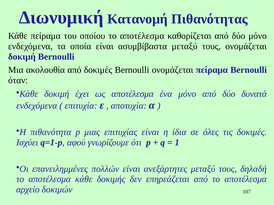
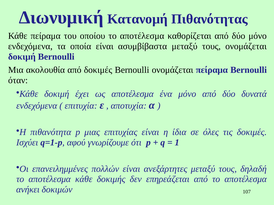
αρχείο: αρχείο -> ανήκει (28, 190)
